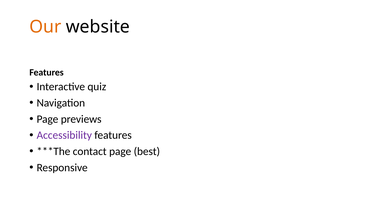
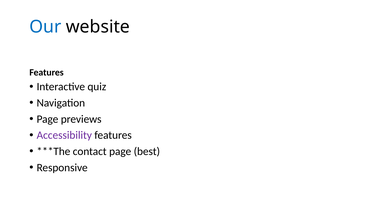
Our colour: orange -> blue (45, 27)
